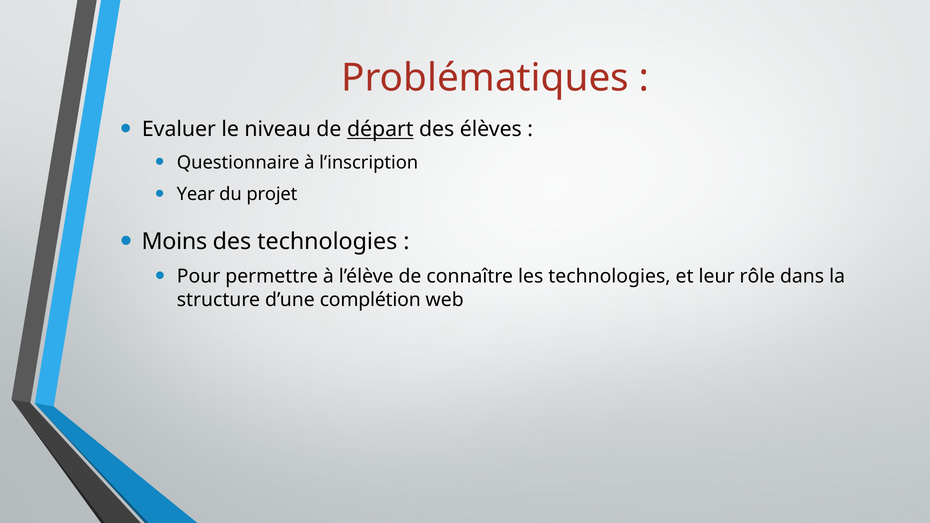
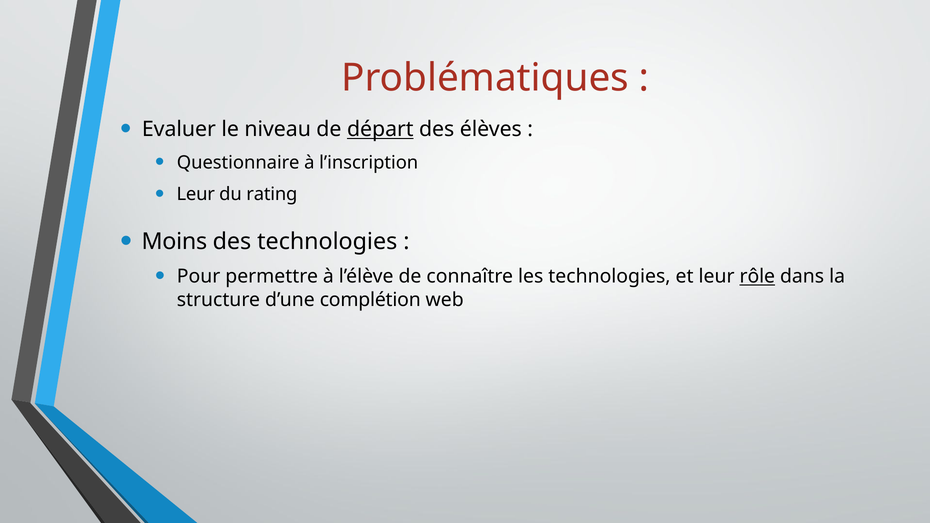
Year: Year -> Leur (196, 194)
projet: projet -> rating (272, 194)
rôle underline: none -> present (757, 277)
